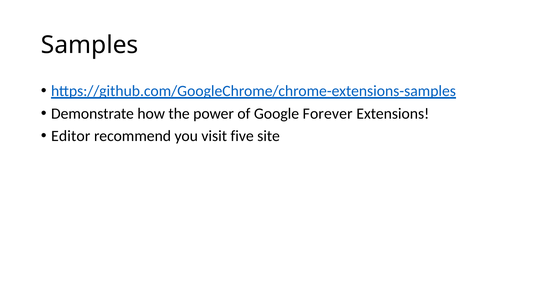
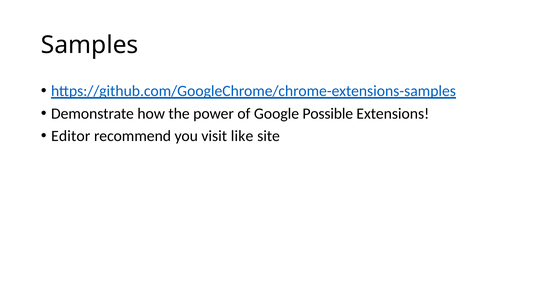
Forever: Forever -> Possible (328, 114)
five: five -> like (242, 136)
